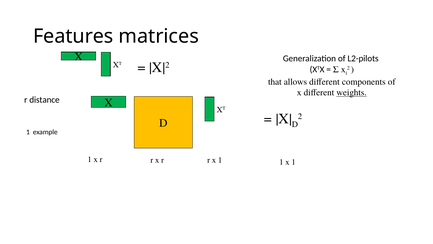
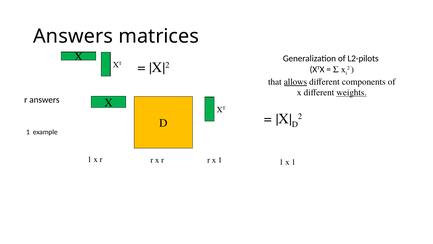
Features: Features -> Answers (73, 36)
allows underline: none -> present (295, 82)
r distance: distance -> answers (44, 100)
